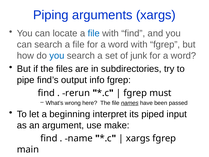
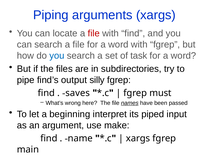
file colour: blue -> red (94, 33)
junk: junk -> task (139, 56)
info: info -> silly (97, 80)
rerun: rerun -> saves (78, 93)
